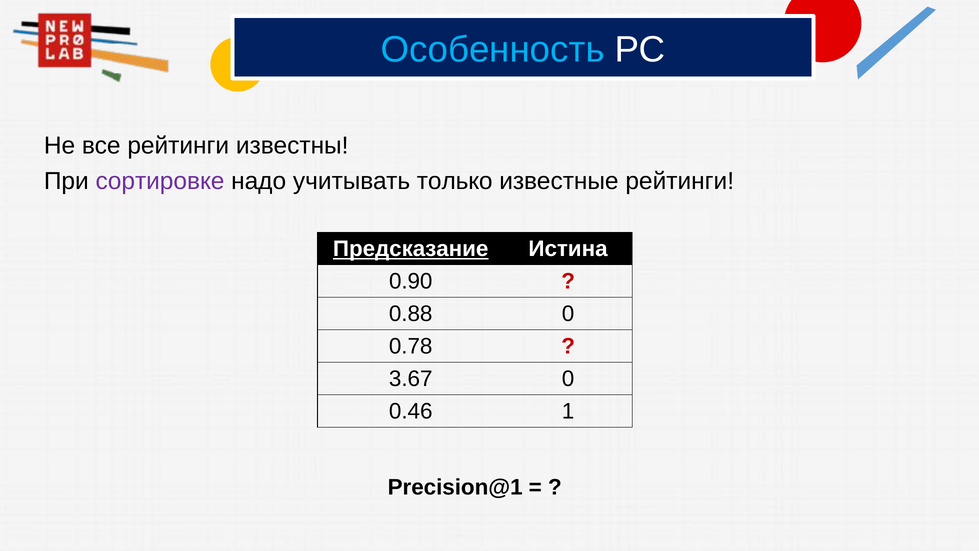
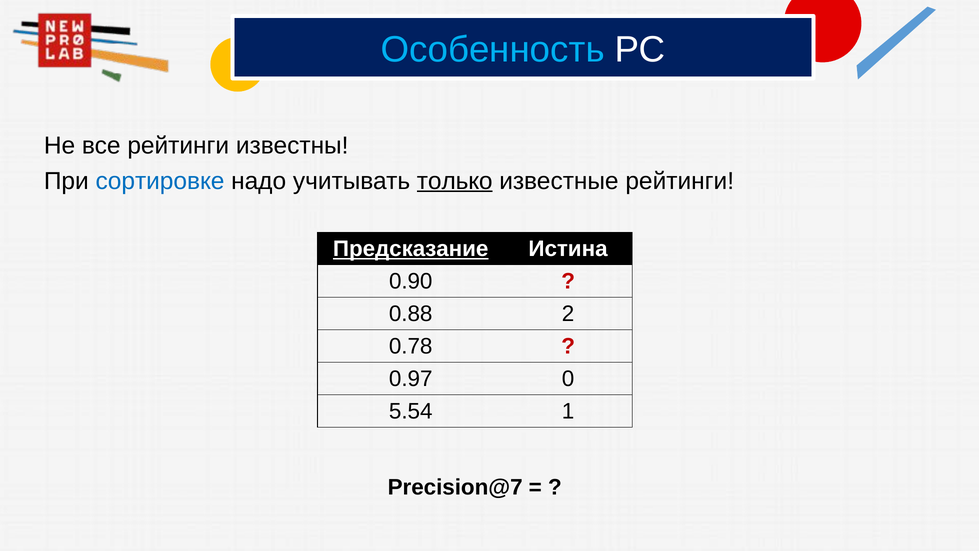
сортировке colour: purple -> blue (160, 181)
только underline: none -> present (455, 181)
0.88 0: 0 -> 2 (568, 314)
3.67: 3.67 -> 0.97 (411, 379)
0.46: 0.46 -> 5.54 (411, 411)
Precision@1: Precision@1 -> Precision@7 (455, 487)
